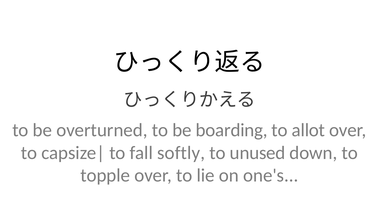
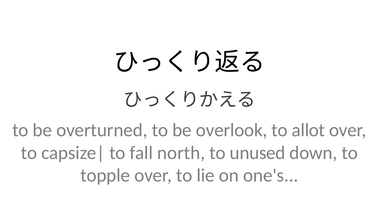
boarding: boarding -> overlook (232, 130)
softly: softly -> north (181, 153)
